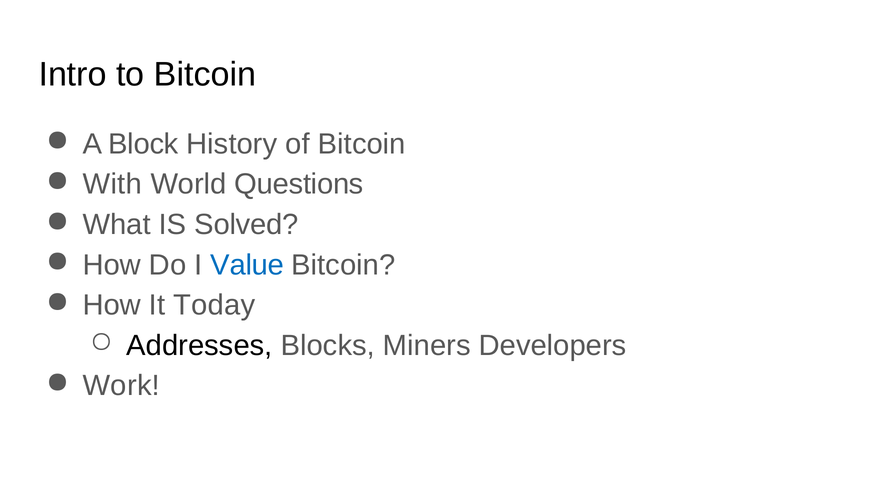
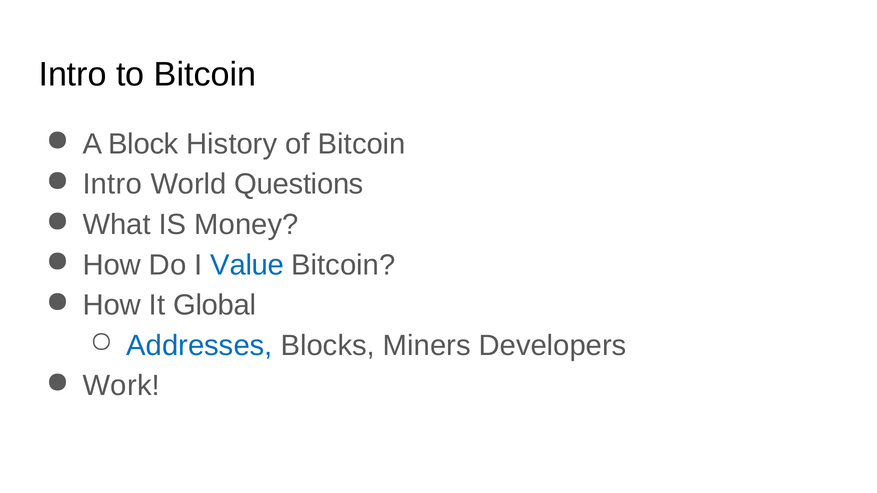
With: With -> Intro (112, 184)
Solved: Solved -> Money (246, 225)
Today: Today -> Global (215, 305)
Addresses colour: black -> blue (199, 346)
